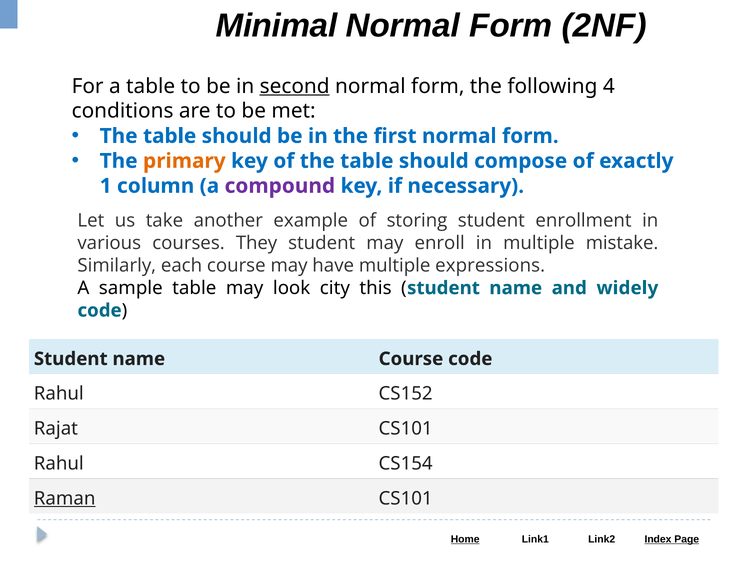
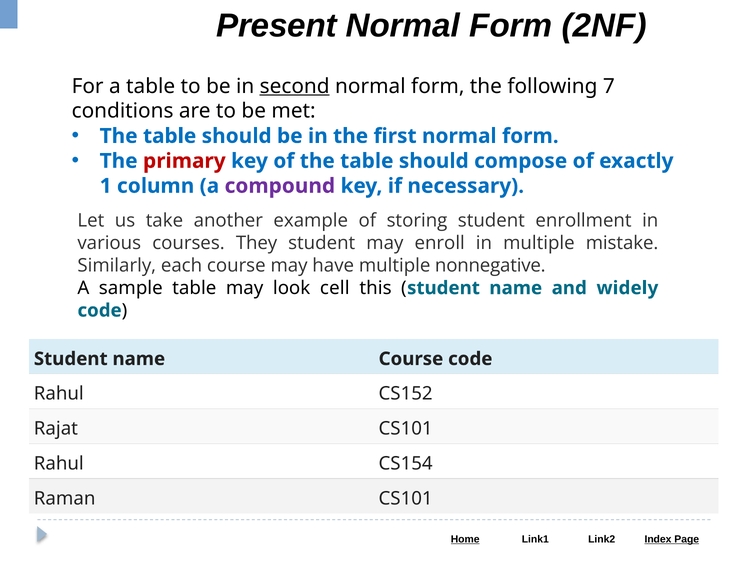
Minimal: Minimal -> Present (276, 26)
4: 4 -> 7 (609, 86)
primary colour: orange -> red (184, 161)
expressions: expressions -> nonnegative (490, 266)
city: city -> cell (335, 288)
Raman underline: present -> none (65, 498)
